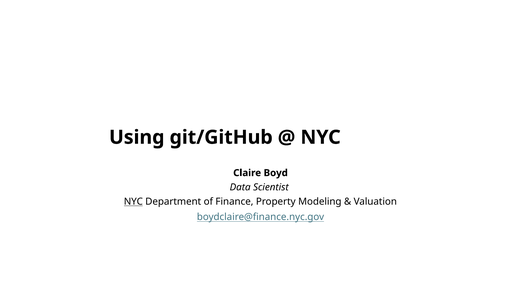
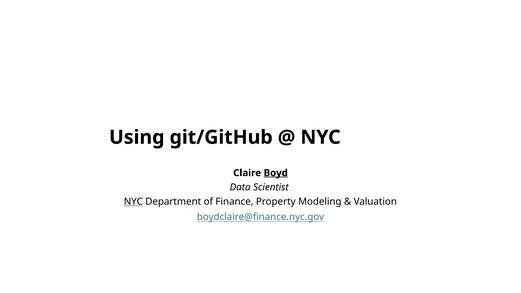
Boyd underline: none -> present (276, 173)
